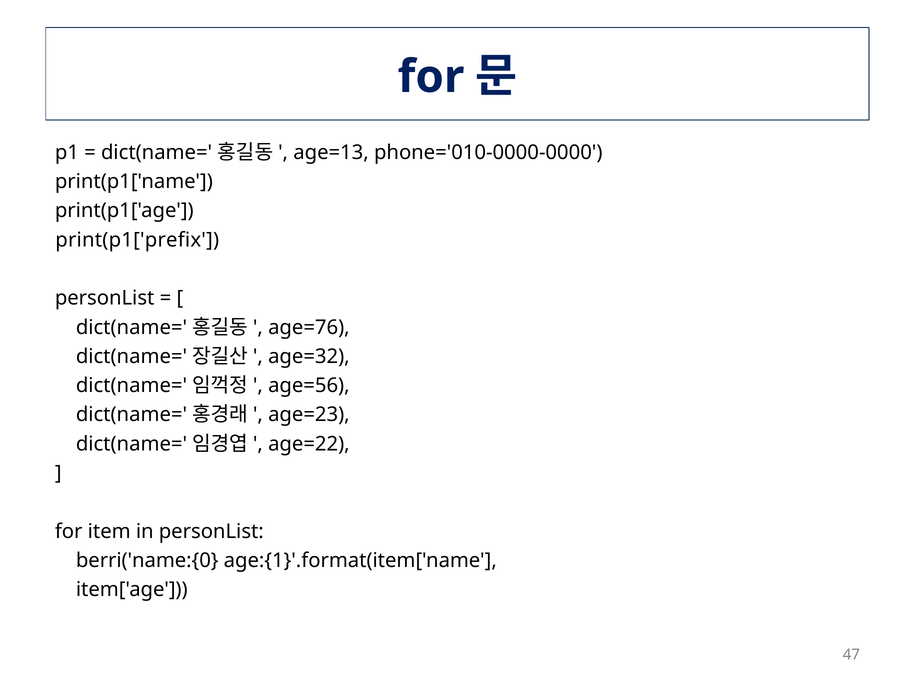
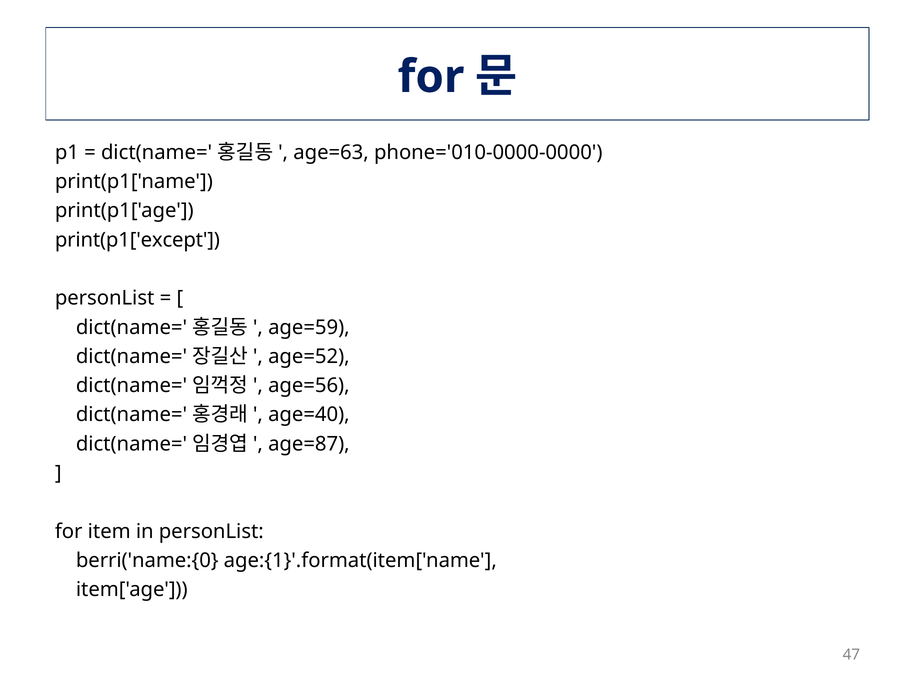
age=13: age=13 -> age=63 (331, 152)
print(p1['prefix: print(p1['prefix -> print(p1['except (137, 240)
age=76: age=76 -> age=59 (309, 327)
age=32: age=32 -> age=52 (309, 356)
age=23: age=23 -> age=40 (309, 414)
age=22: age=22 -> age=87 (309, 443)
